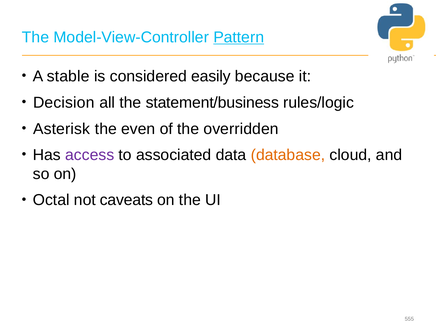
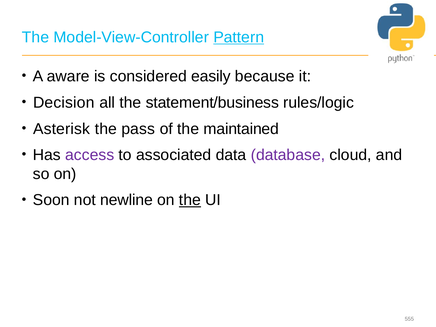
stable: stable -> aware (68, 76)
even: even -> pass (138, 129)
overridden: overridden -> maintained (241, 129)
database colour: orange -> purple (288, 155)
Octal: Octal -> Soon (51, 200)
caveats: caveats -> newline (127, 200)
the underline: none -> present (190, 200)
